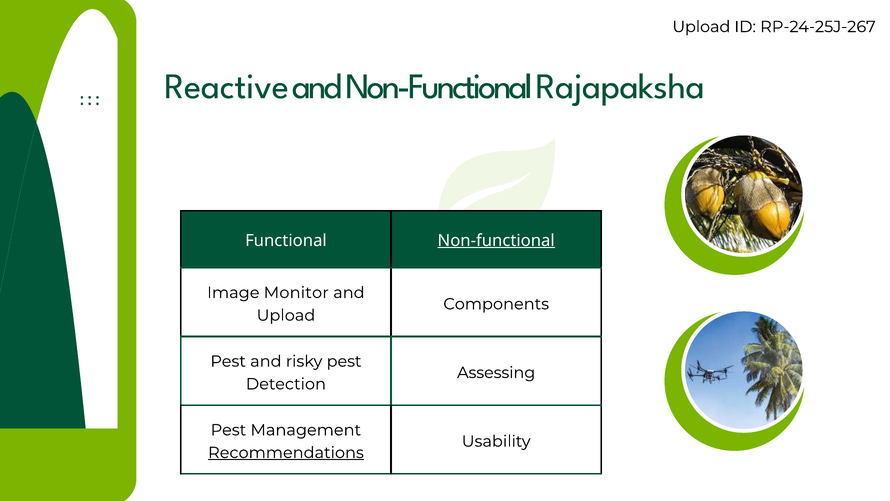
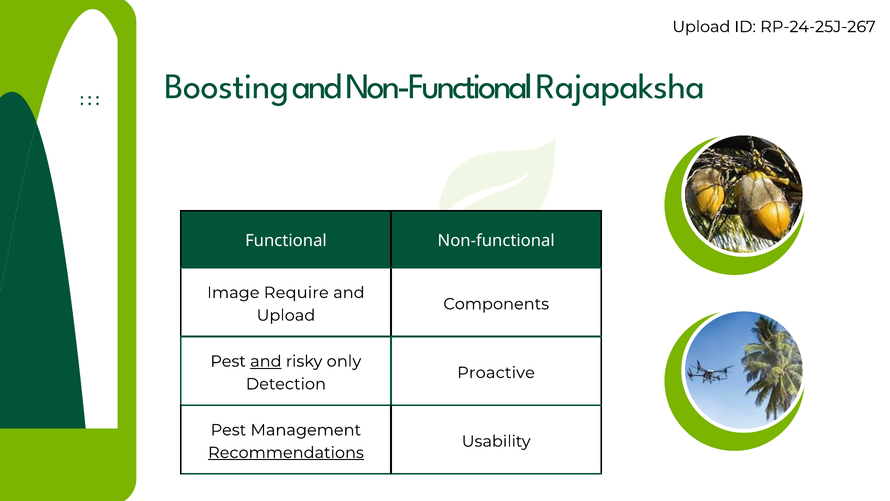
Reactive: Reactive -> Boosting (227, 86)
Non-functional underline: present -> none (496, 240)
Monitor: Monitor -> Require (296, 292)
and underline: none -> present (266, 361)
risky pest: pest -> only (344, 361)
Assessing: Assessing -> Proactive (496, 372)
